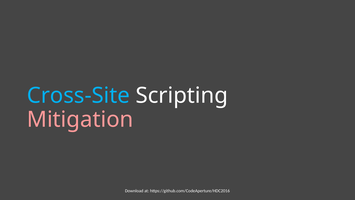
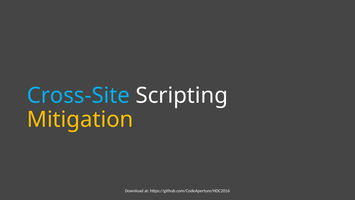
Mitigation colour: pink -> yellow (80, 119)
